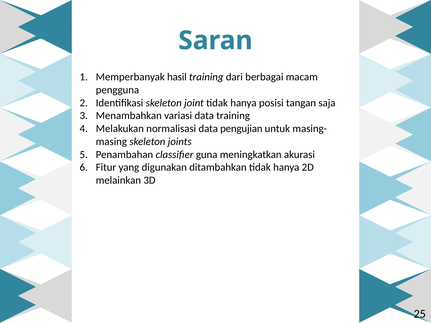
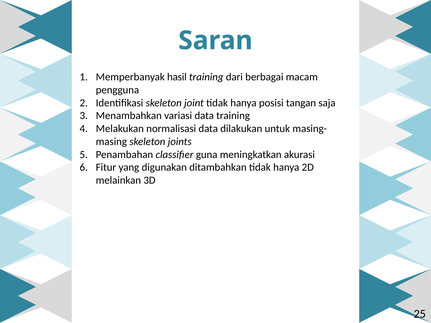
pengujian: pengujian -> dilakukan (241, 129)
